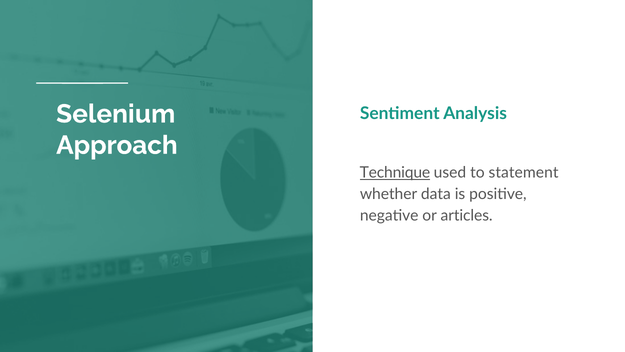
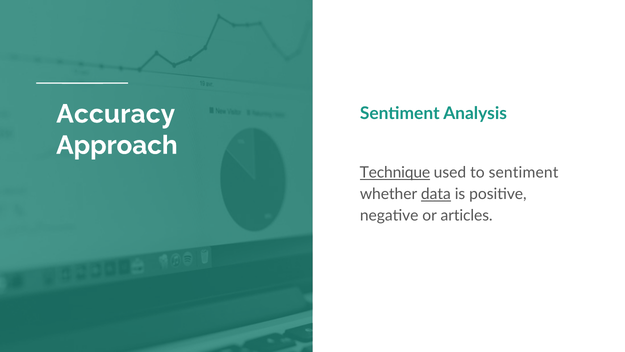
Selenium: Selenium -> Accuracy (116, 114)
to statement: statement -> sentiment (524, 172)
data underline: none -> present (436, 194)
